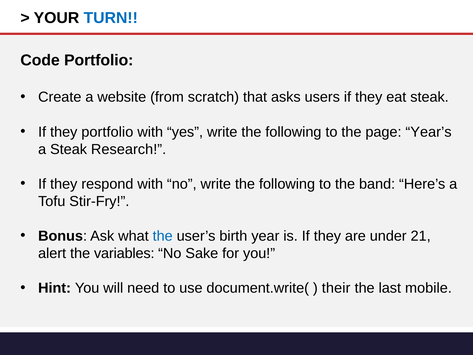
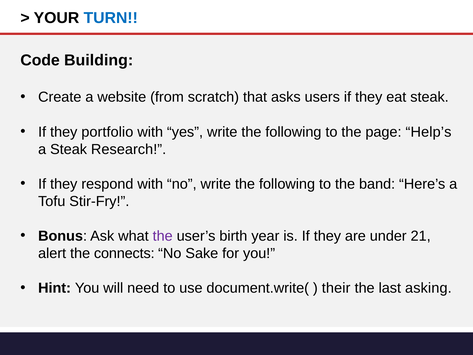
Code Portfolio: Portfolio -> Building (99, 60)
Year’s: Year’s -> Help’s (428, 132)
the colour: blue -> purple (163, 236)
variables: variables -> connects (124, 253)
mobile: mobile -> asking (428, 288)
